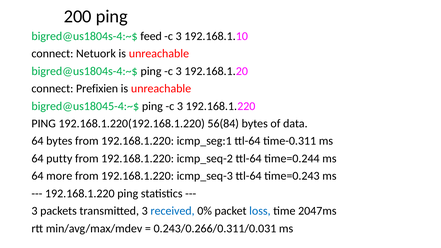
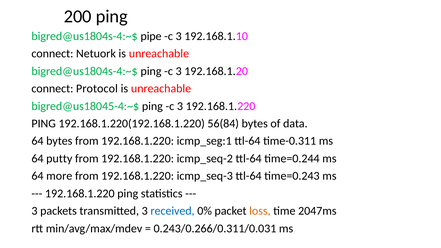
feed: feed -> pipe (151, 36)
Prefixien: Prefixien -> Protocol (97, 89)
loss colour: blue -> orange (260, 211)
